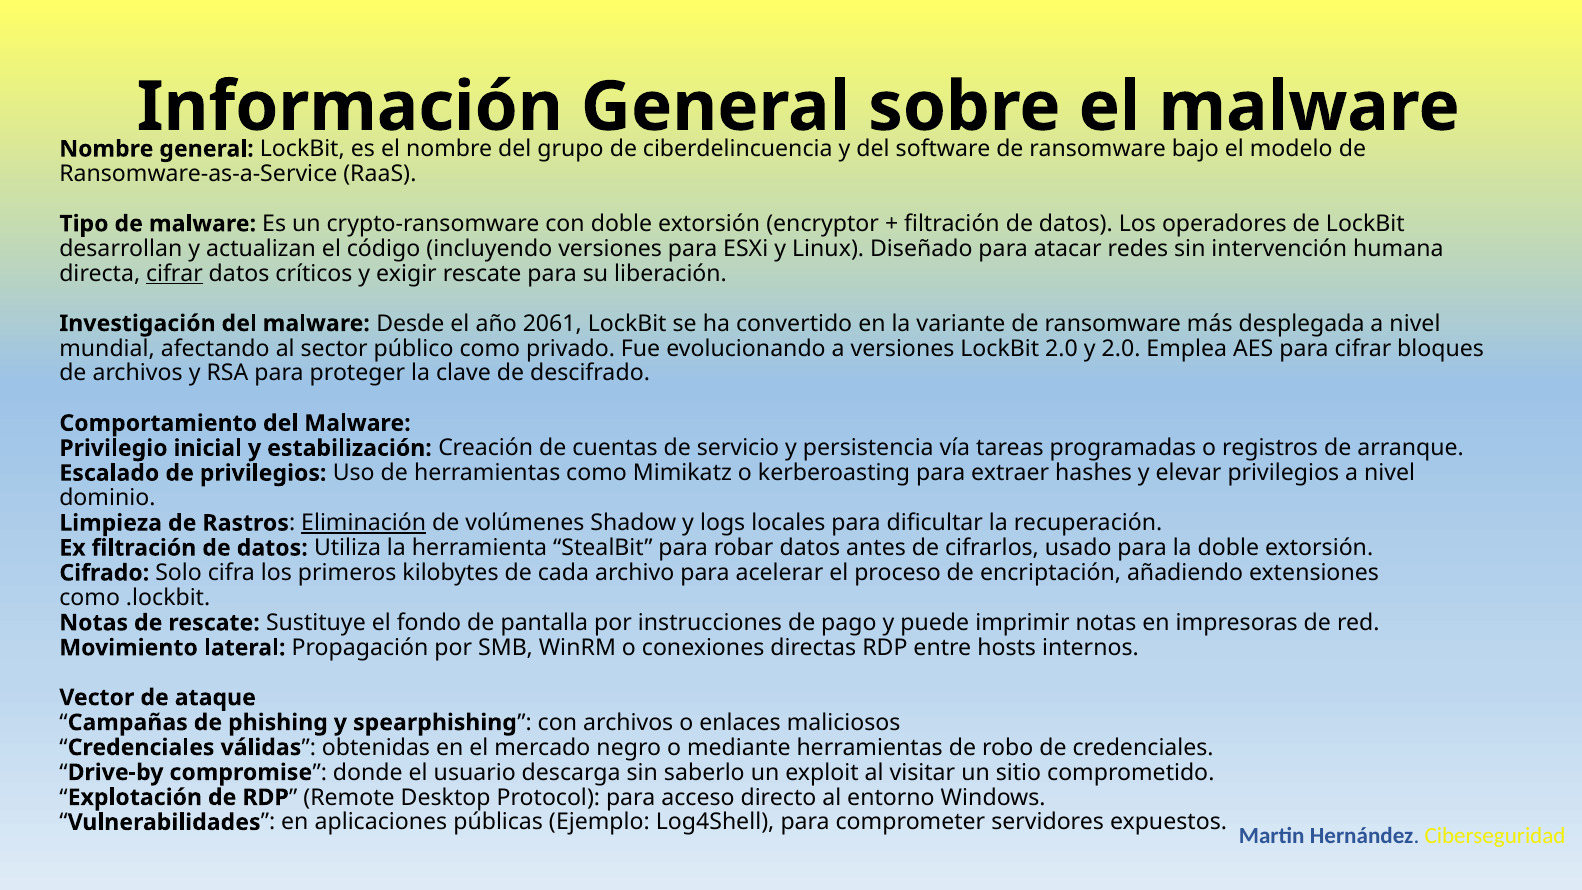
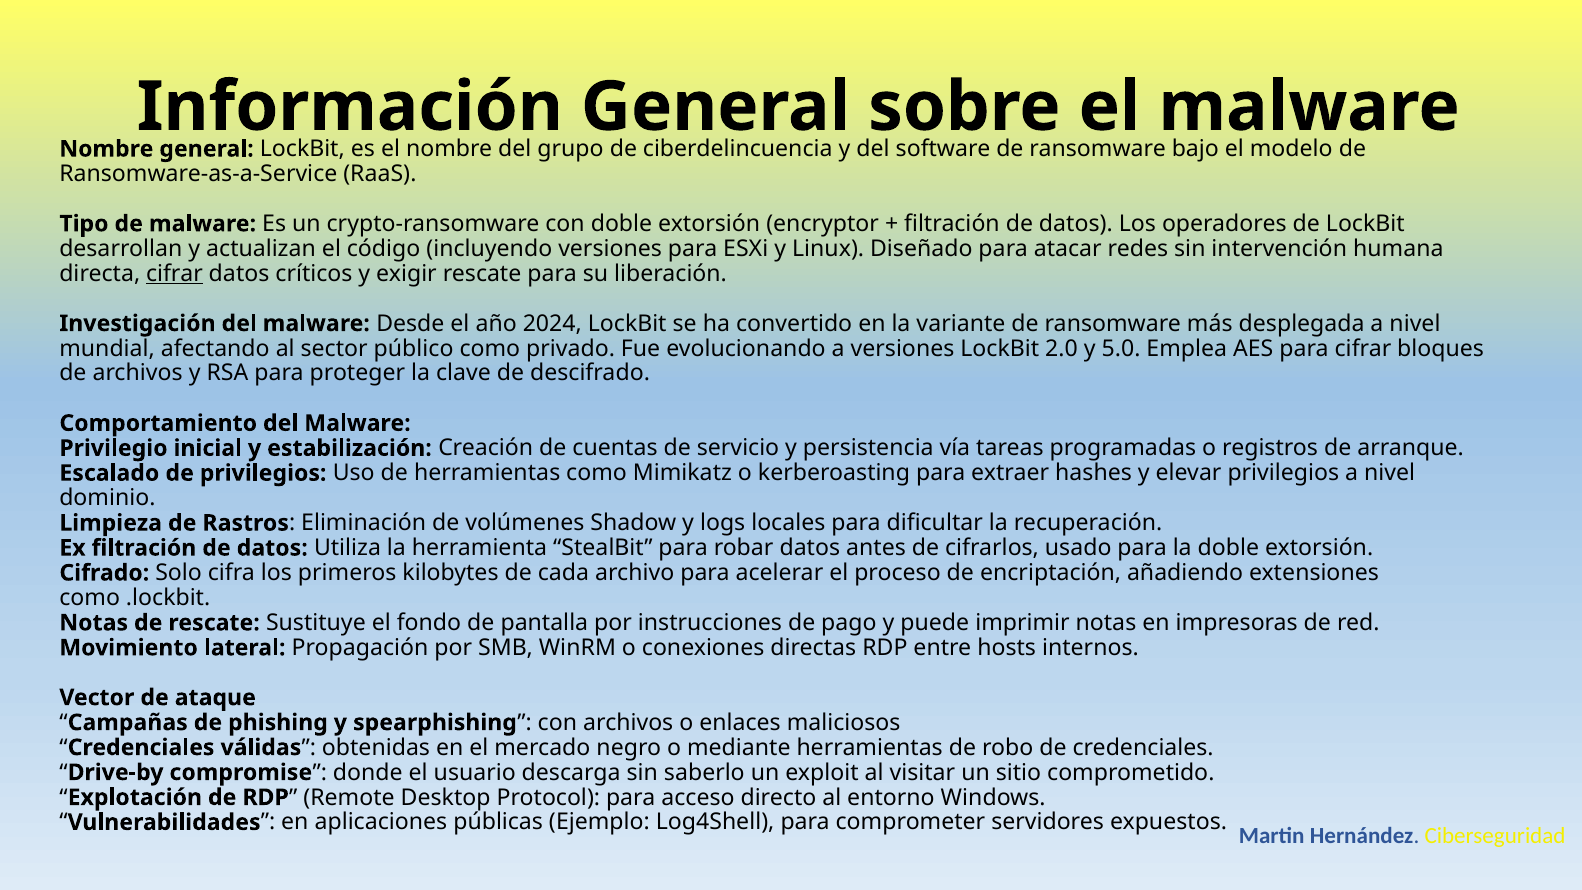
2061: 2061 -> 2024 (552, 323)
y 2.0: 2.0 -> 5.0 (1121, 348)
Eliminación underline: present -> none (364, 523)
